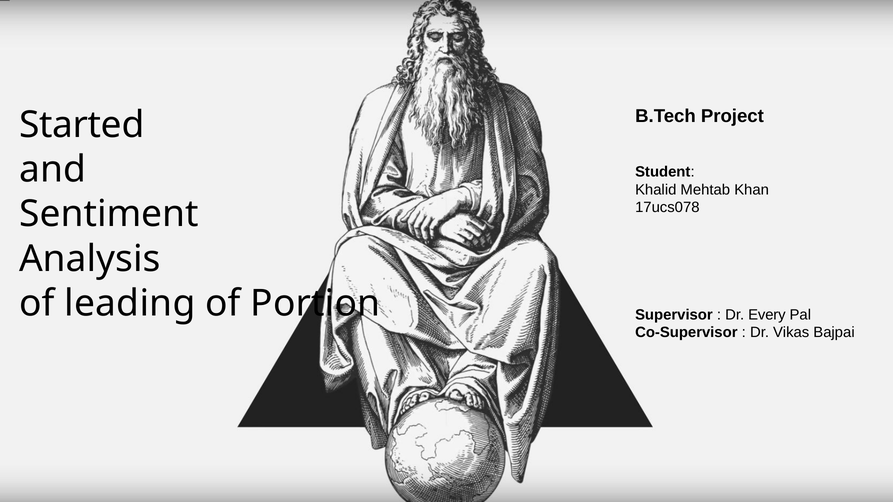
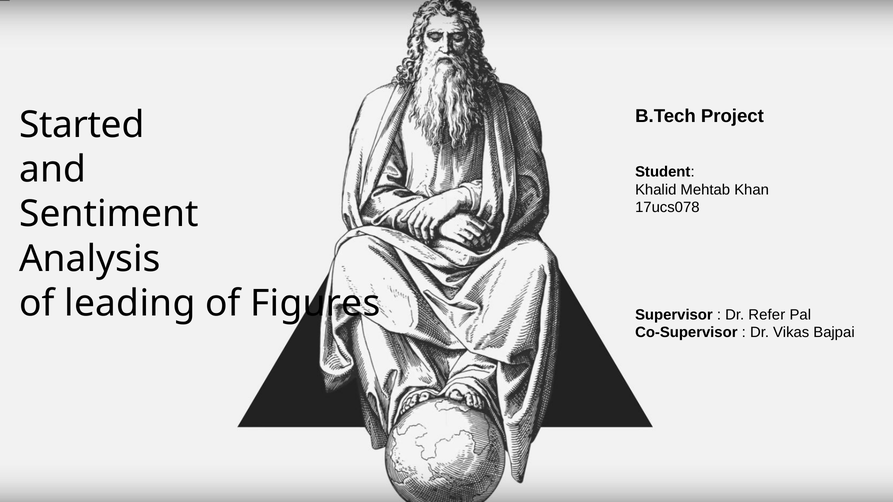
Portion: Portion -> Figures (315, 304)
Every: Every -> Refer (767, 315)
